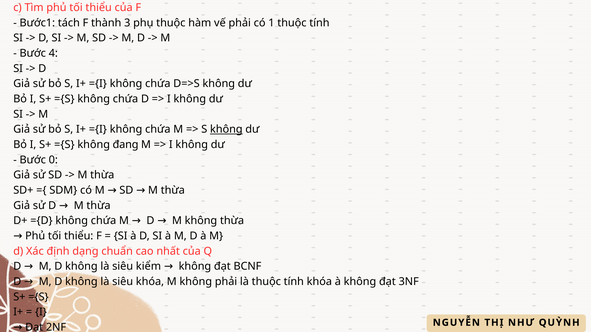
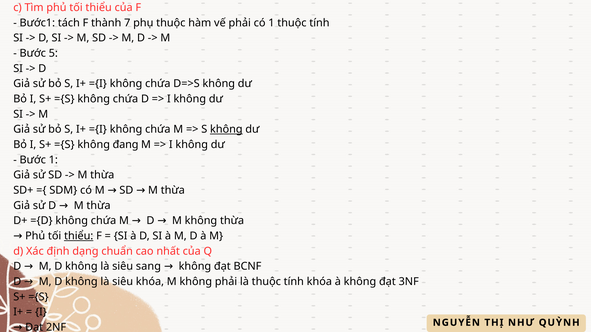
3: 3 -> 7 (127, 23)
4: 4 -> 5 (53, 53)
Bước 0: 0 -> 1 (53, 160)
thiểu underline: none -> present (79, 236)
kiểm: kiểm -> sang (148, 267)
